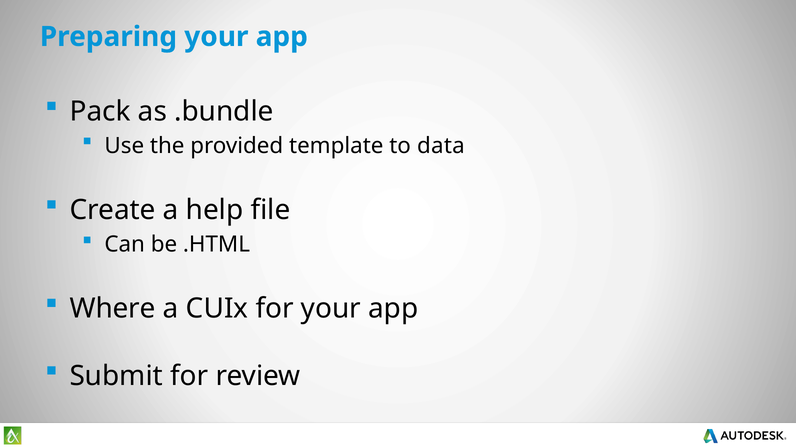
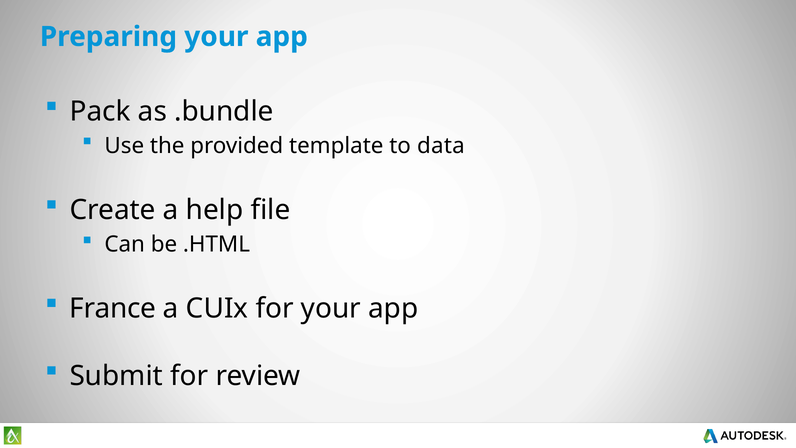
Where: Where -> France (113, 308)
